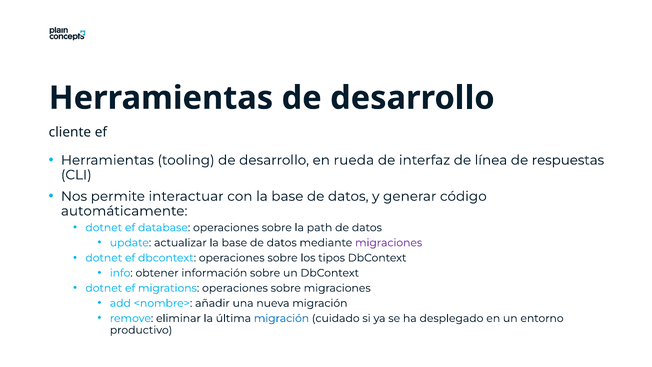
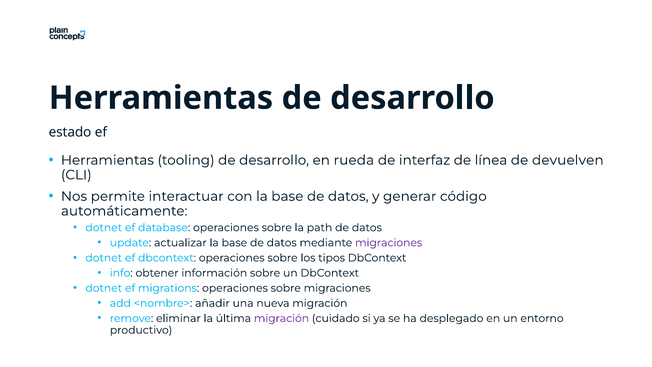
cliente: cliente -> estado (70, 132)
respuestas: respuestas -> devuelven (568, 160)
migración colour: blue -> purple (282, 318)
